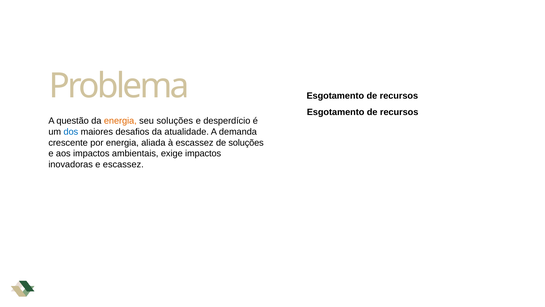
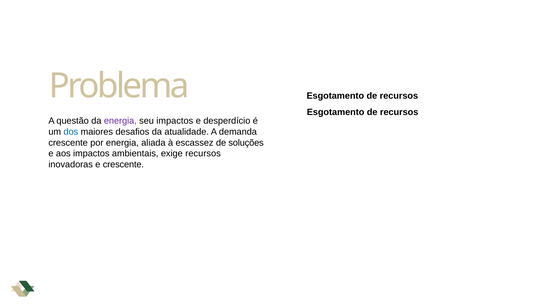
energia colour: orange -> purple (120, 121)
seu soluções: soluções -> impactos (175, 121)
exige impactos: impactos -> recursos (203, 153)
e escassez: escassez -> crescente (123, 164)
